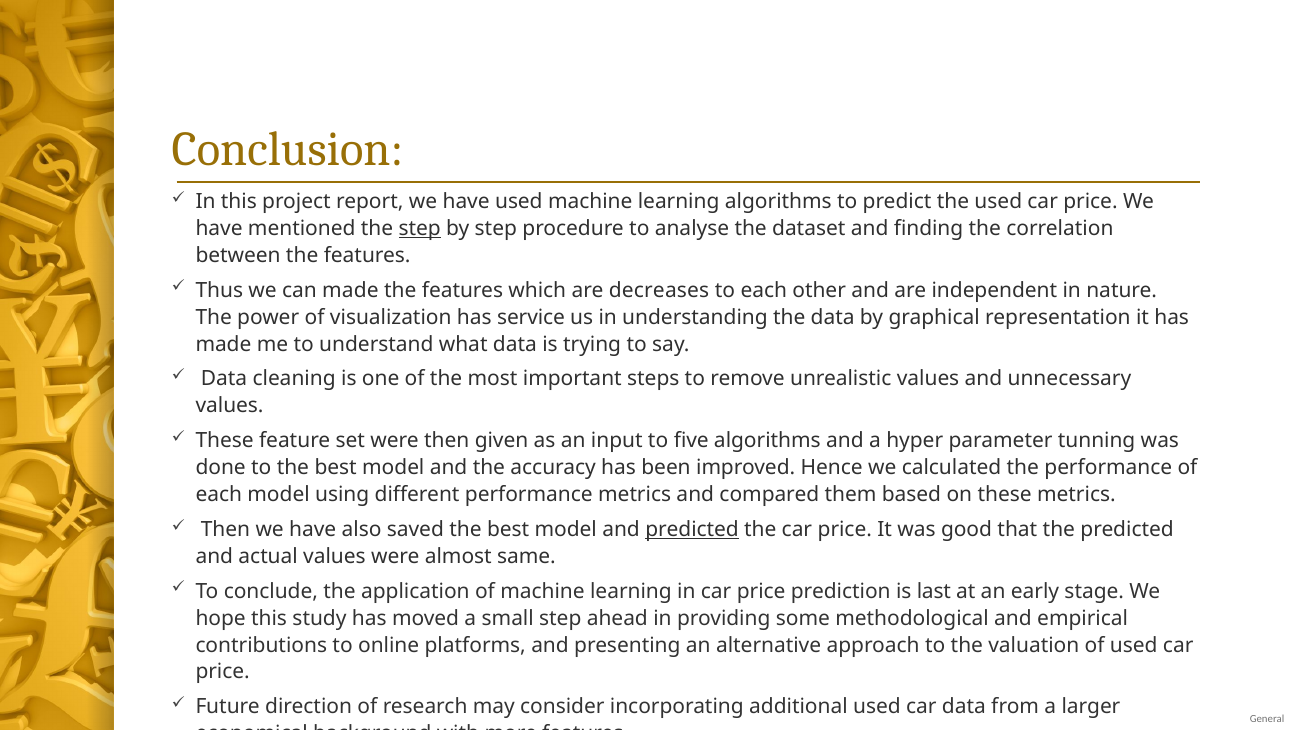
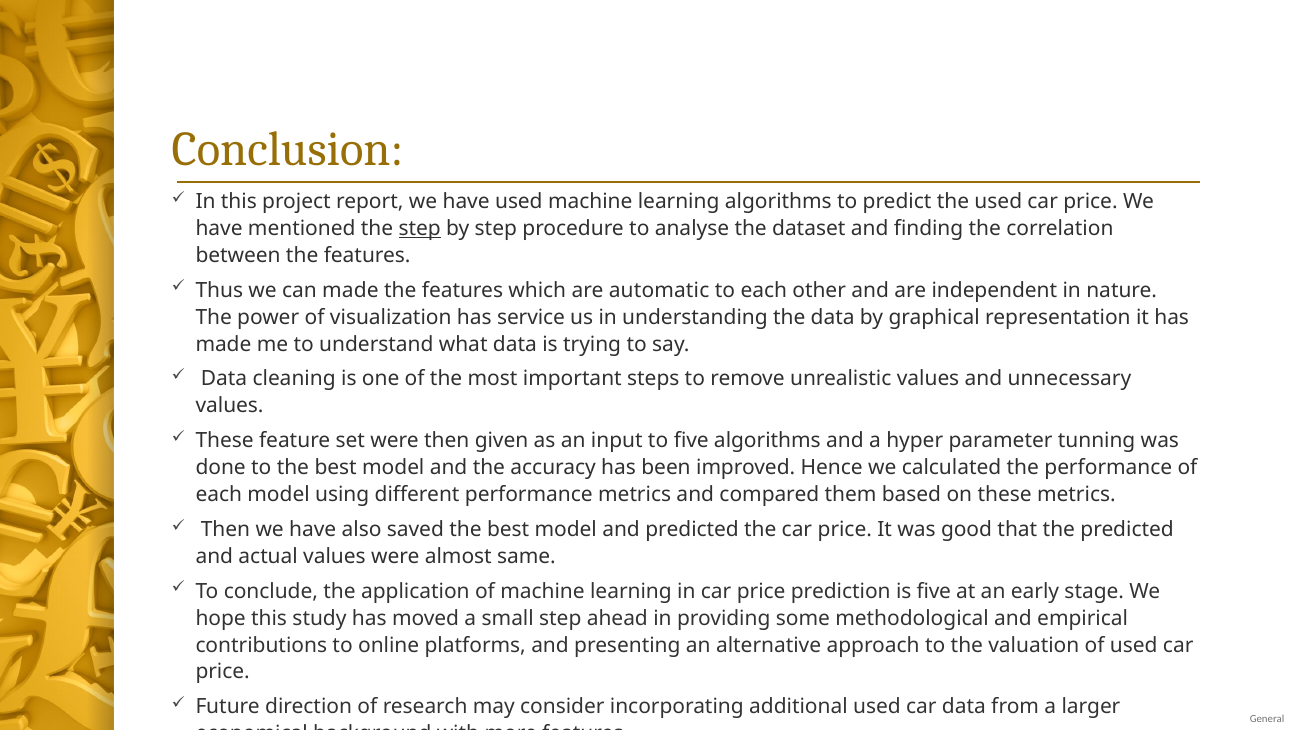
decreases: decreases -> automatic (659, 290)
predicted underline: present -> none (692, 529)
is last: last -> five (934, 591)
